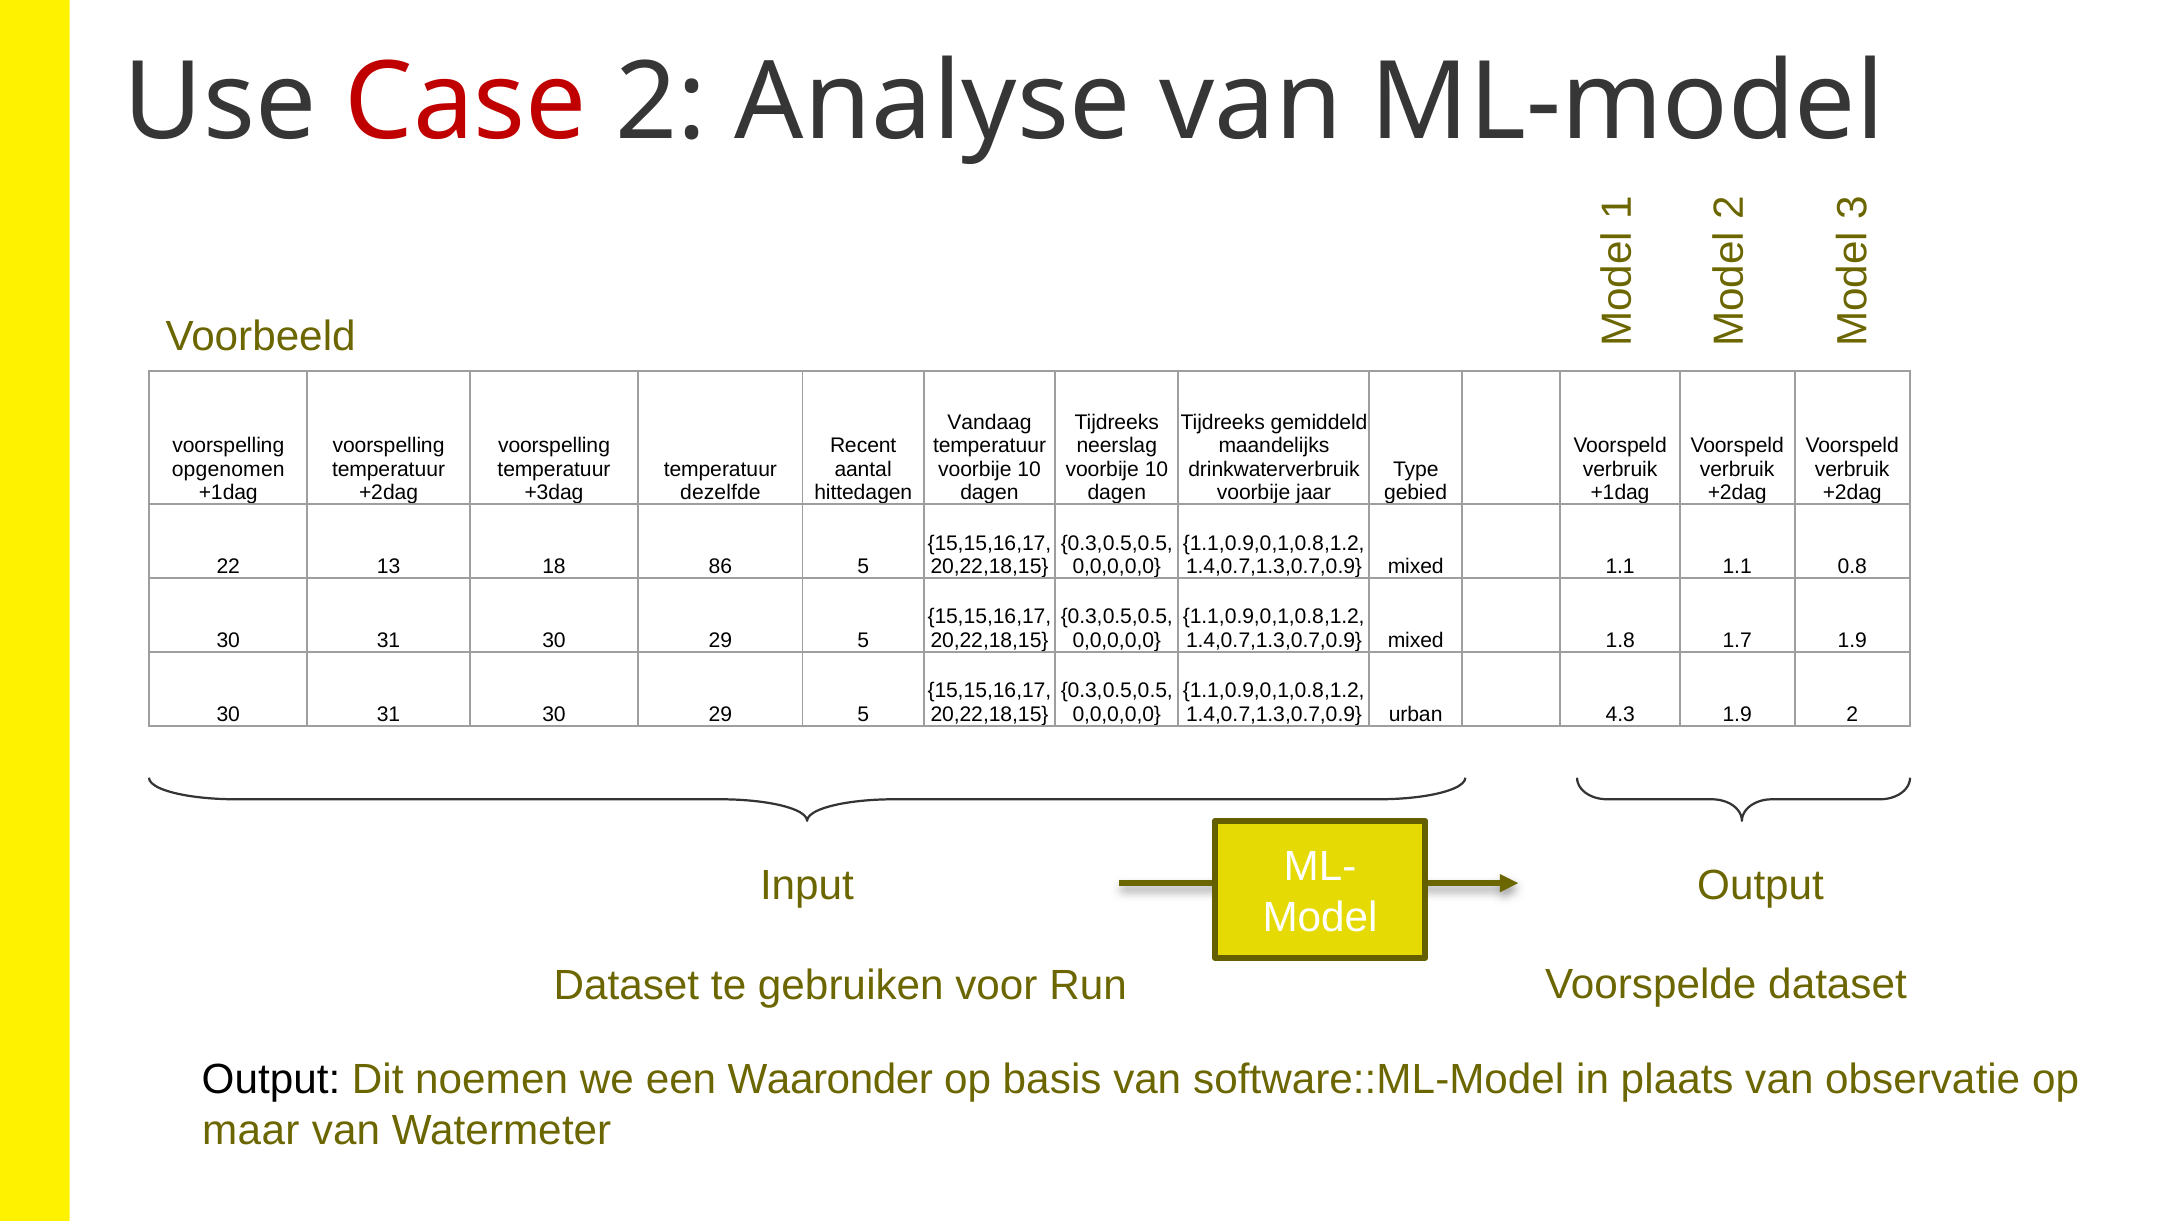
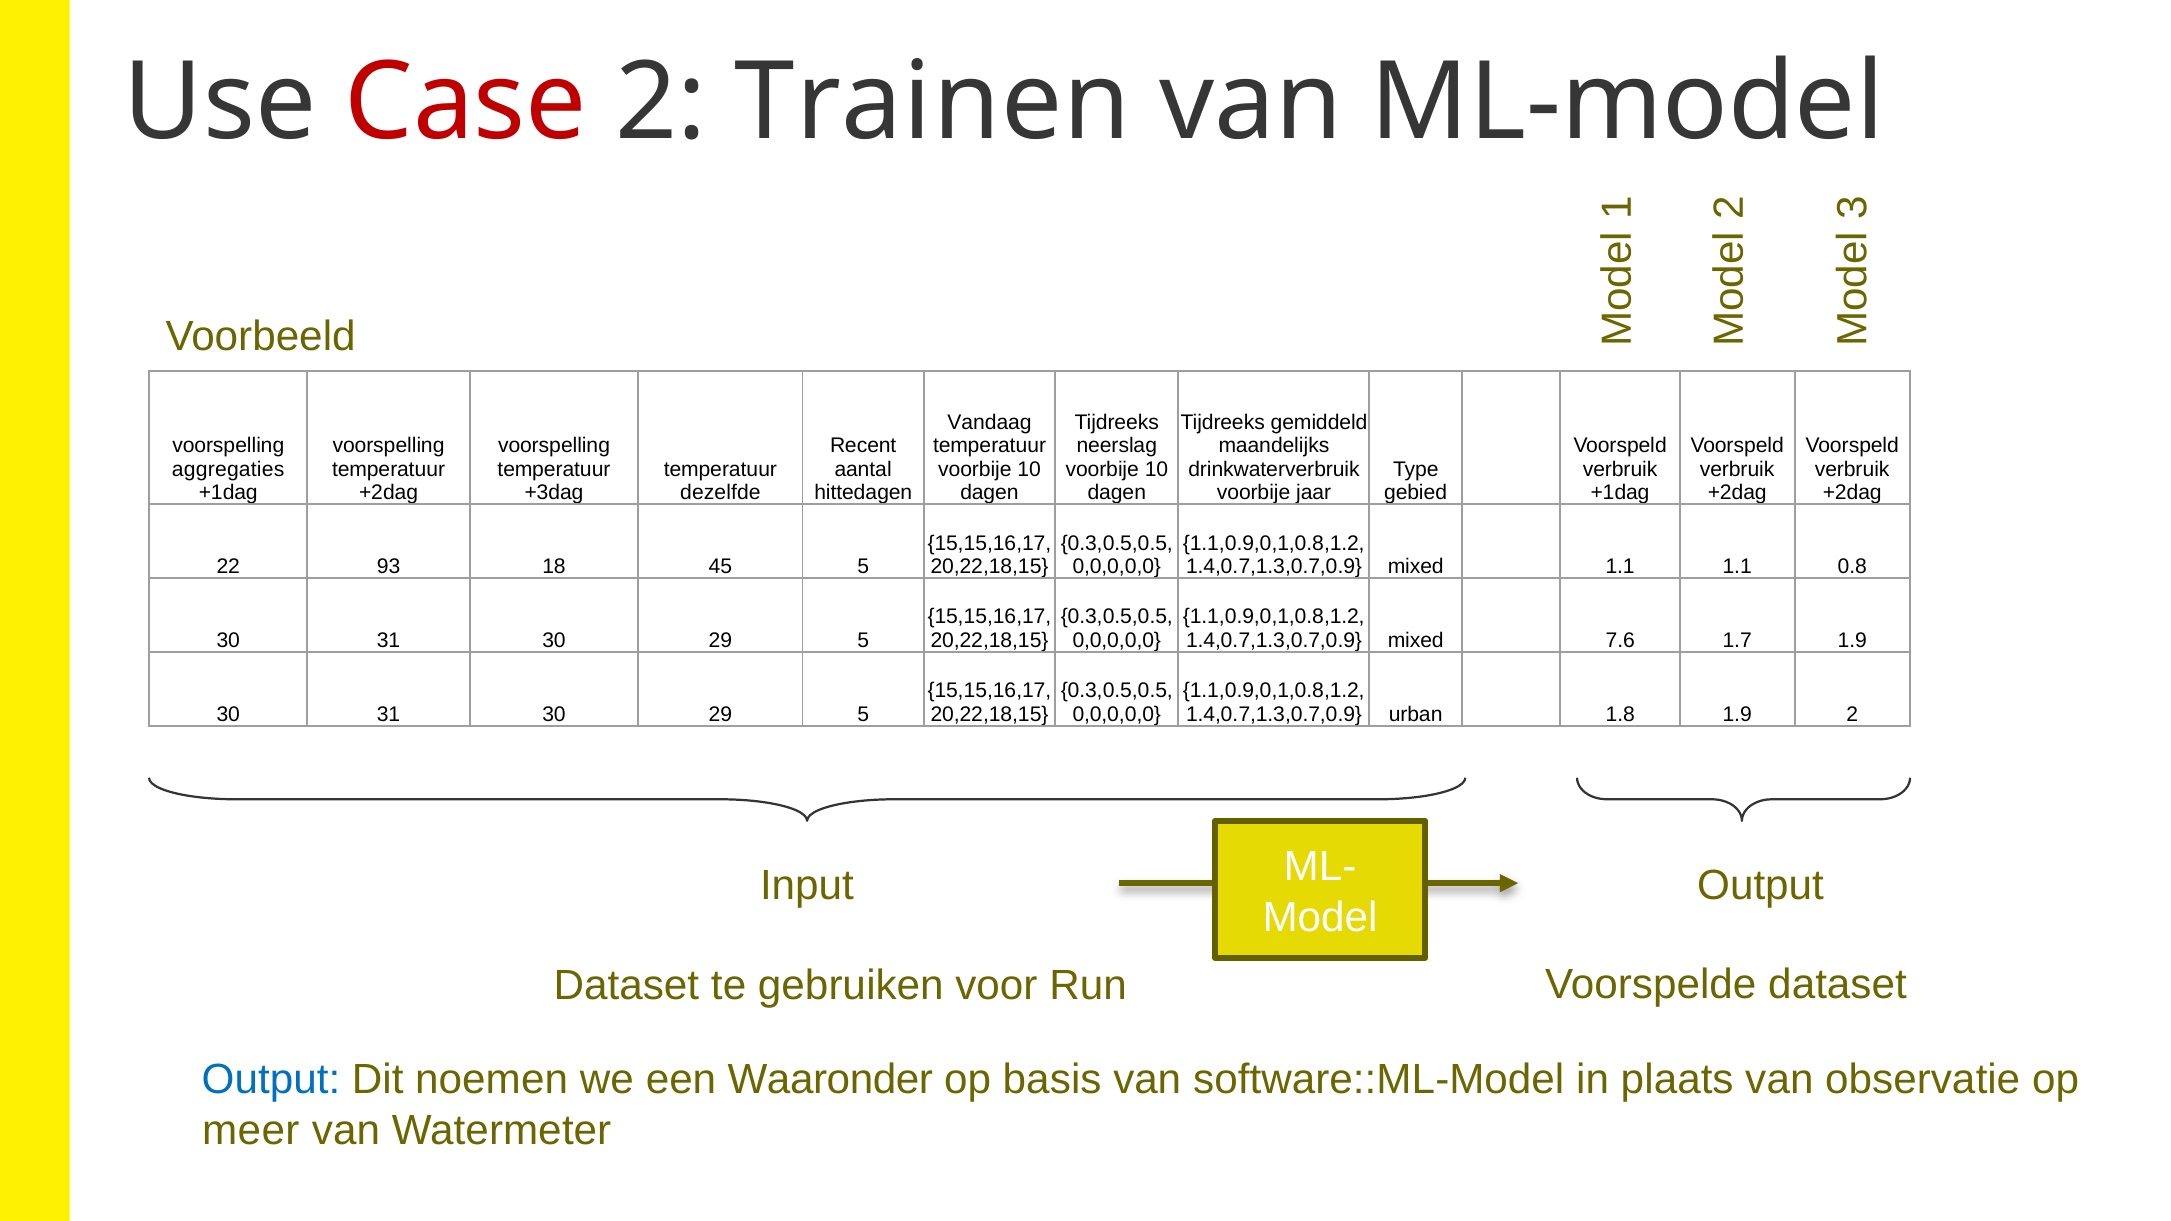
Analyse: Analyse -> Trainen (933, 102)
opgenomen: opgenomen -> aggregaties (228, 470)
13: 13 -> 93 (389, 567)
86: 86 -> 45 (720, 567)
1.8: 1.8 -> 7.6 (1620, 641)
4.3: 4.3 -> 1.8 (1620, 714)
Output colour: black -> blue (271, 1080)
maar: maar -> meer (251, 1130)
